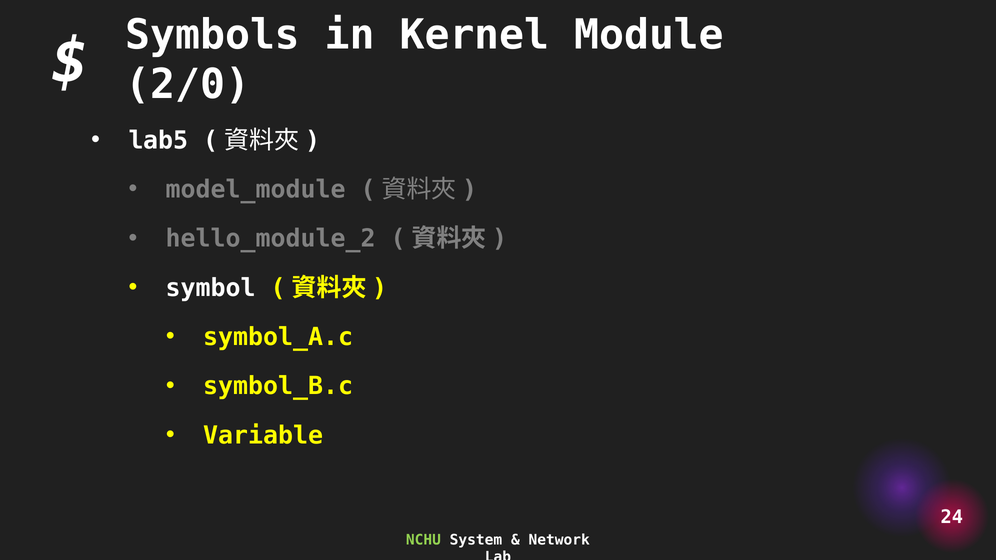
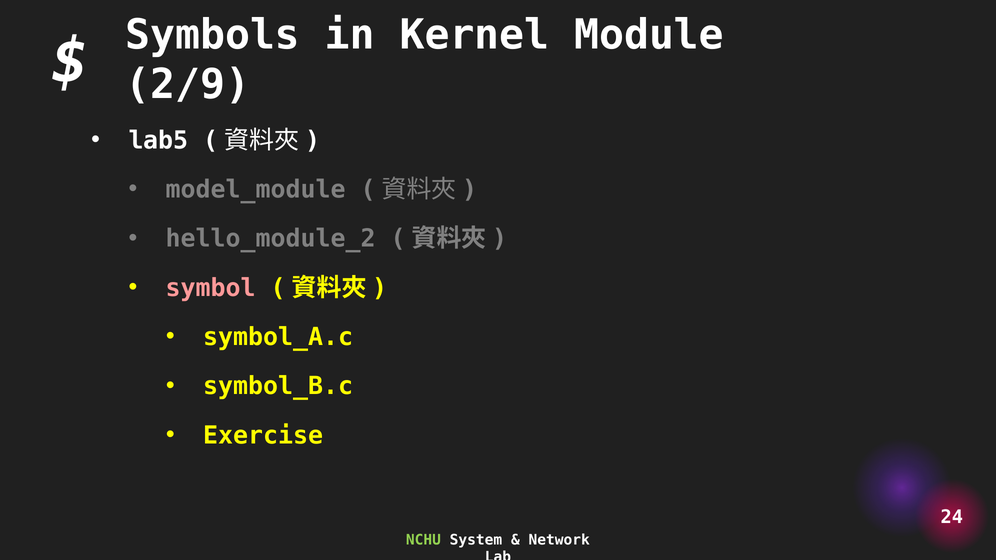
2/0: 2/0 -> 2/9 (188, 85)
symbol colour: white -> pink (211, 288)
Variable: Variable -> Exercise (263, 436)
